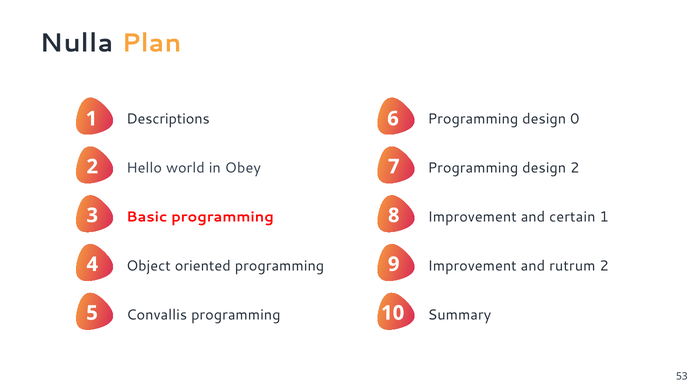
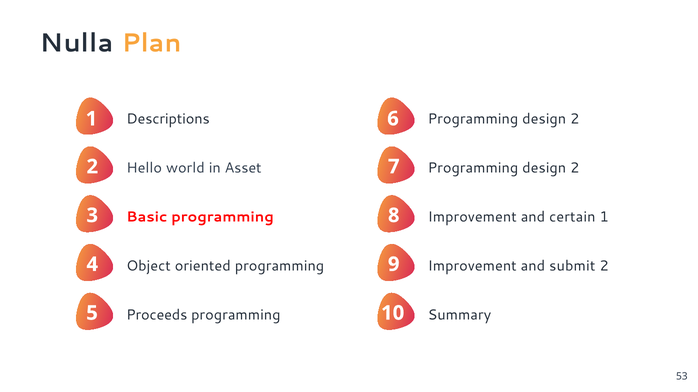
6 Programming design 0: 0 -> 2 (575, 119)
Obey: Obey -> Asset (243, 168)
rutrum: rutrum -> submit (572, 266)
Convallis: Convallis -> Proceeds (157, 315)
